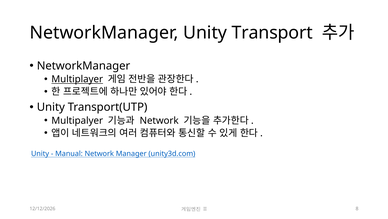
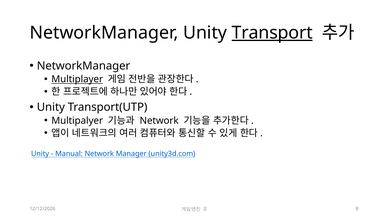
Transport underline: none -> present (272, 33)
